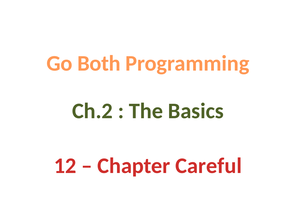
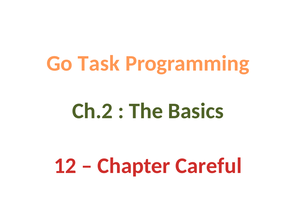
Both: Both -> Task (99, 63)
